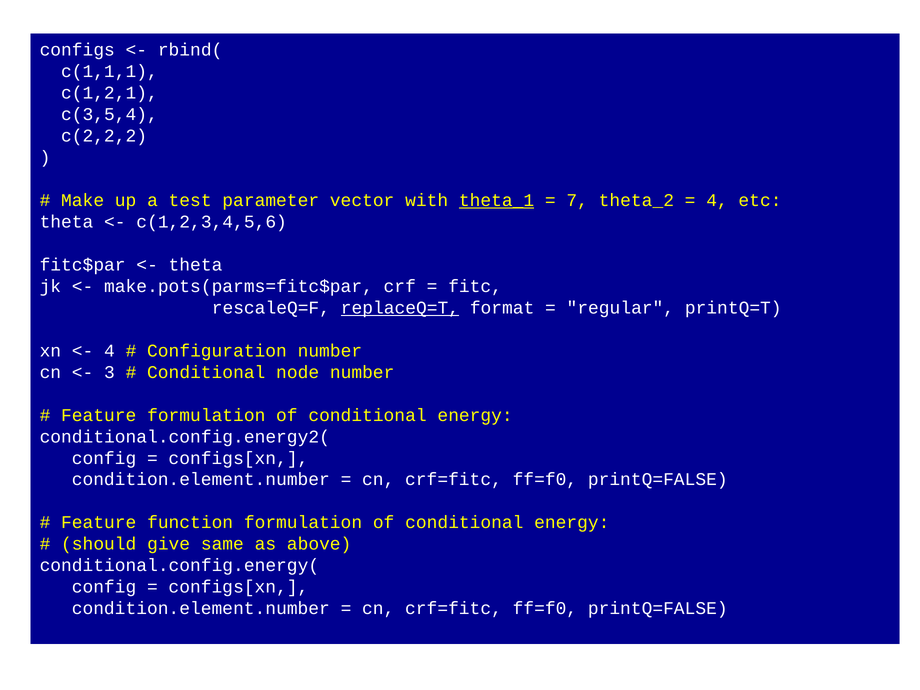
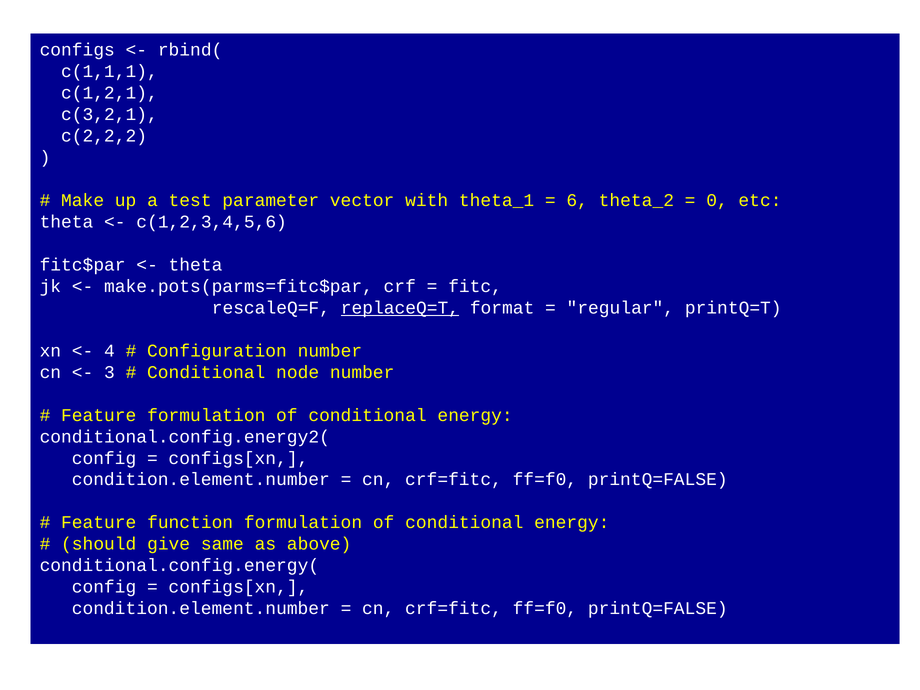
c(3,5,4: c(3,5,4 -> c(3,2,1 (109, 114)
theta_1 underline: present -> none (497, 200)
7: 7 -> 6 (577, 200)
4: 4 -> 0 (717, 200)
